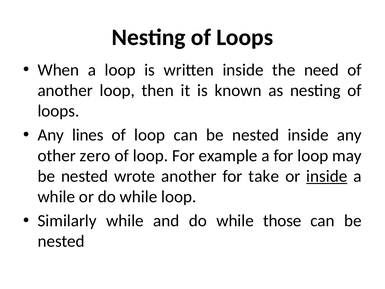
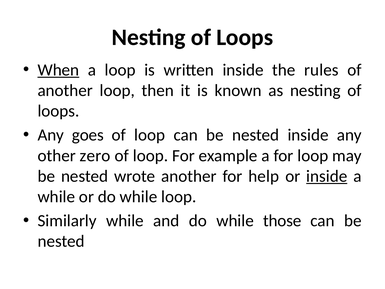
When underline: none -> present (58, 70)
need: need -> rules (321, 70)
lines: lines -> goes (88, 135)
take: take -> help (264, 176)
